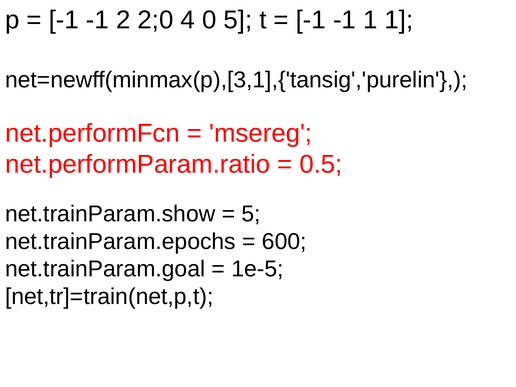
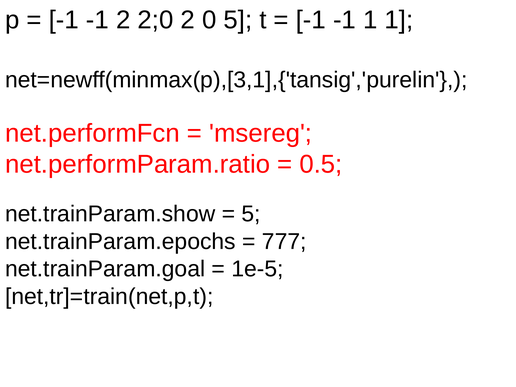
2;0 4: 4 -> 2 (188, 20)
600: 600 -> 777 (284, 242)
